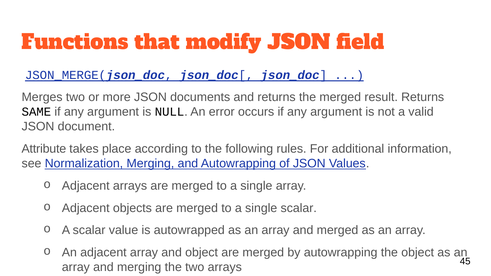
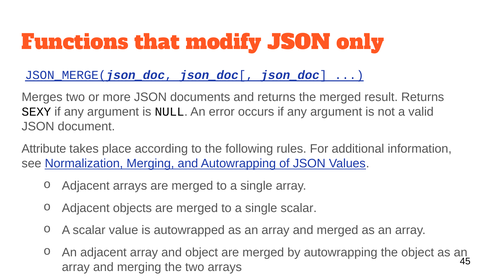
field: field -> only (360, 43)
SAME: SAME -> SEXY (36, 112)
